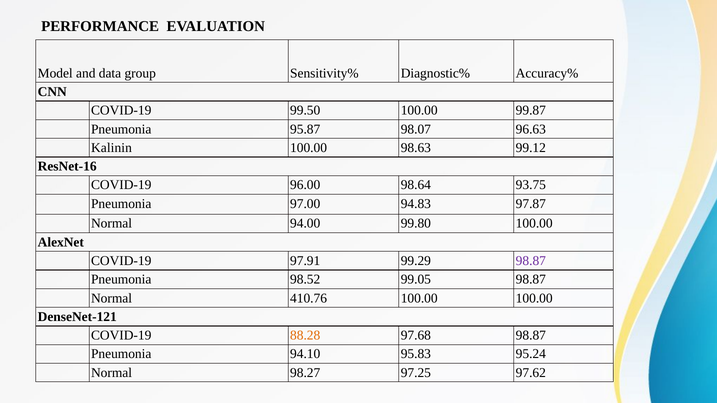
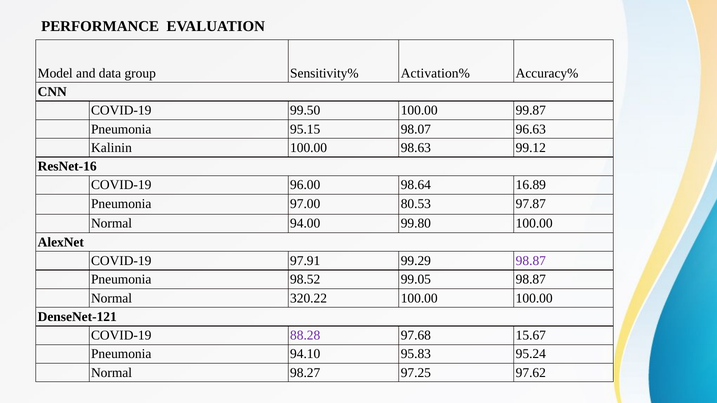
Diagnostic%: Diagnostic% -> Activation% (435, 73)
95.87: 95.87 -> 95.15 (305, 129)
93.75: 93.75 -> 16.89 (531, 185)
94.83: 94.83 -> 80.53 (416, 204)
410.76: 410.76 -> 320.22 (309, 298)
88.28 colour: orange -> purple (305, 336)
97.68 98.87: 98.87 -> 15.67 (531, 336)
